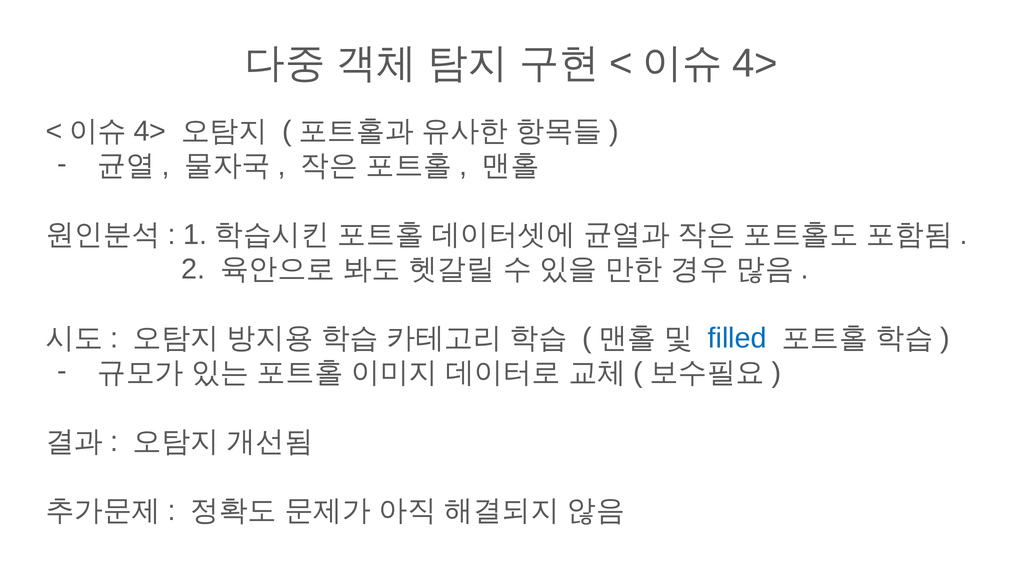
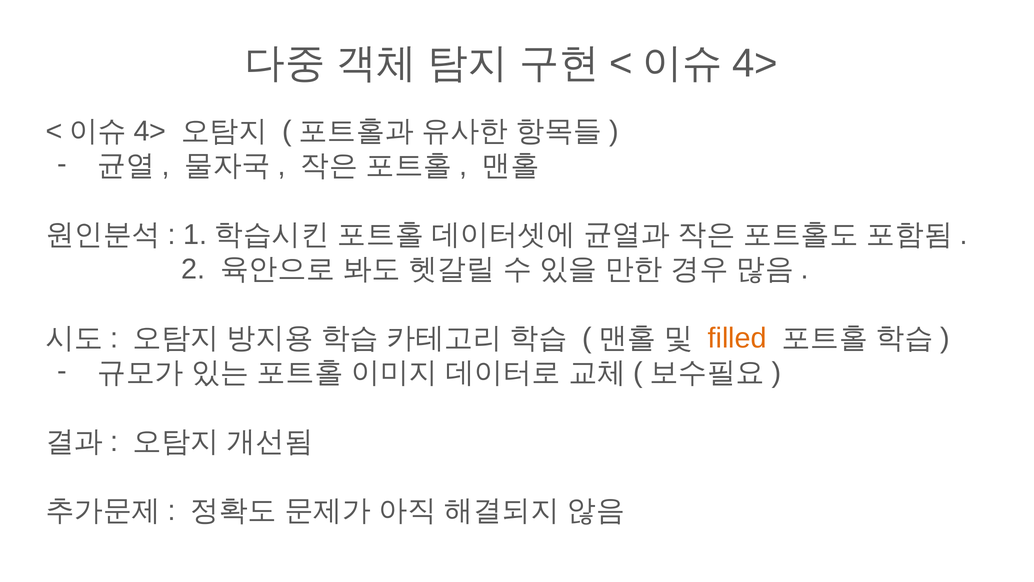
filled colour: blue -> orange (737, 338)
